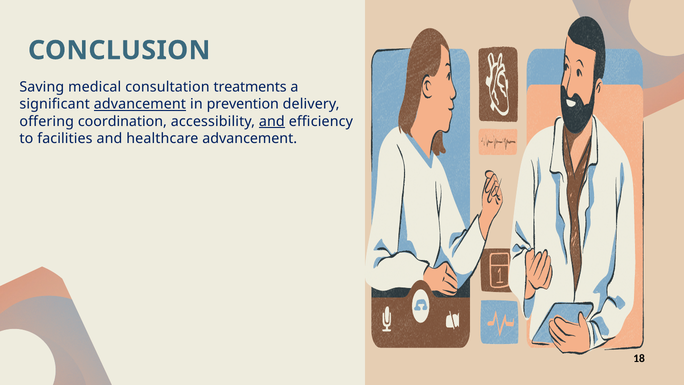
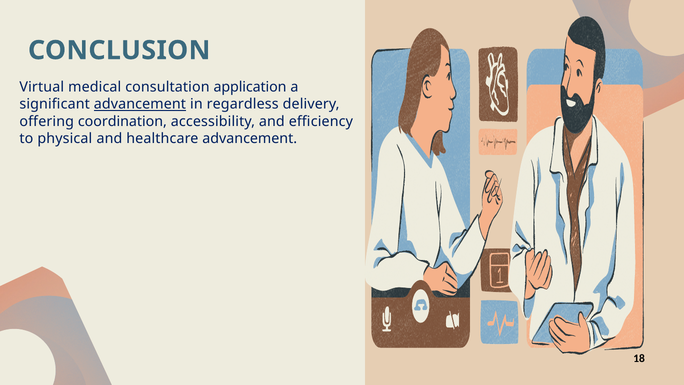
Saving: Saving -> Virtual (42, 87)
treatments: treatments -> application (250, 87)
prevention: prevention -> regardless (243, 104)
and underline: present -> none (272, 121)
facilities: facilities -> physical (65, 138)
